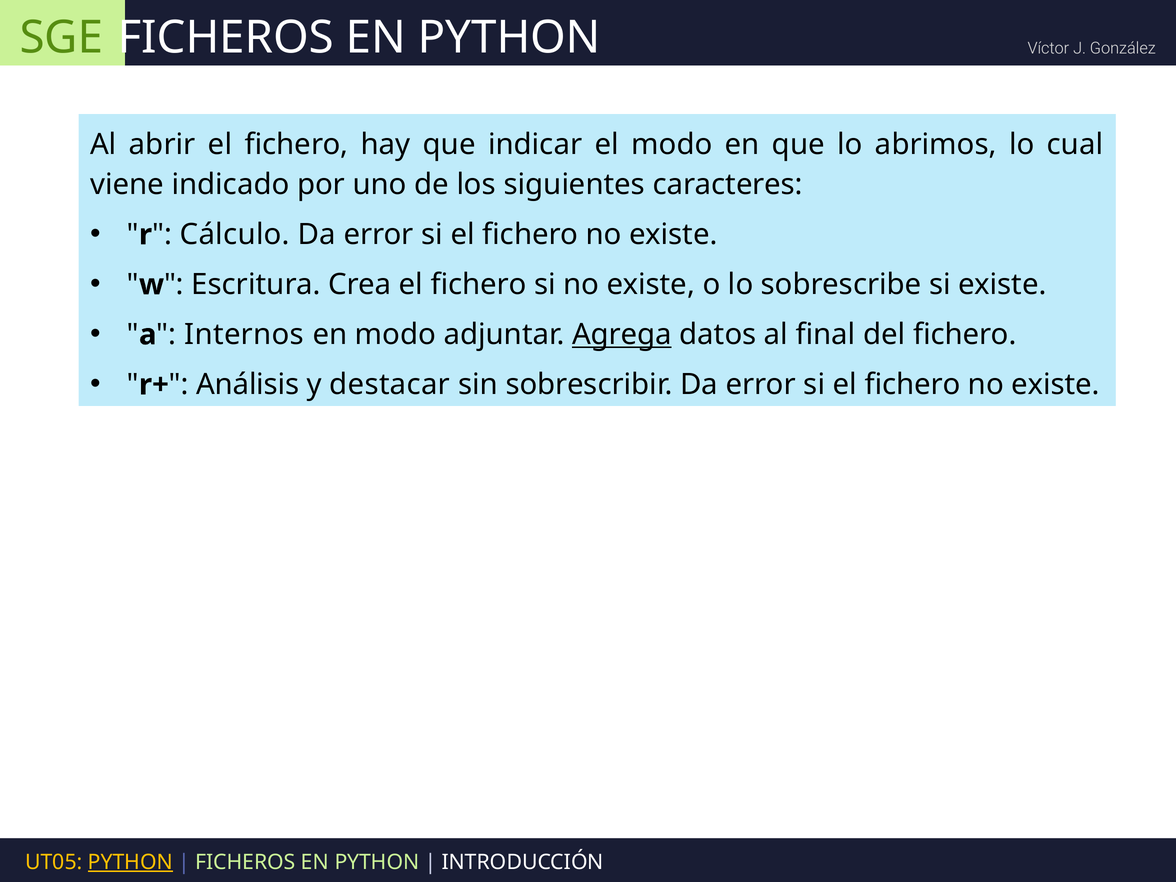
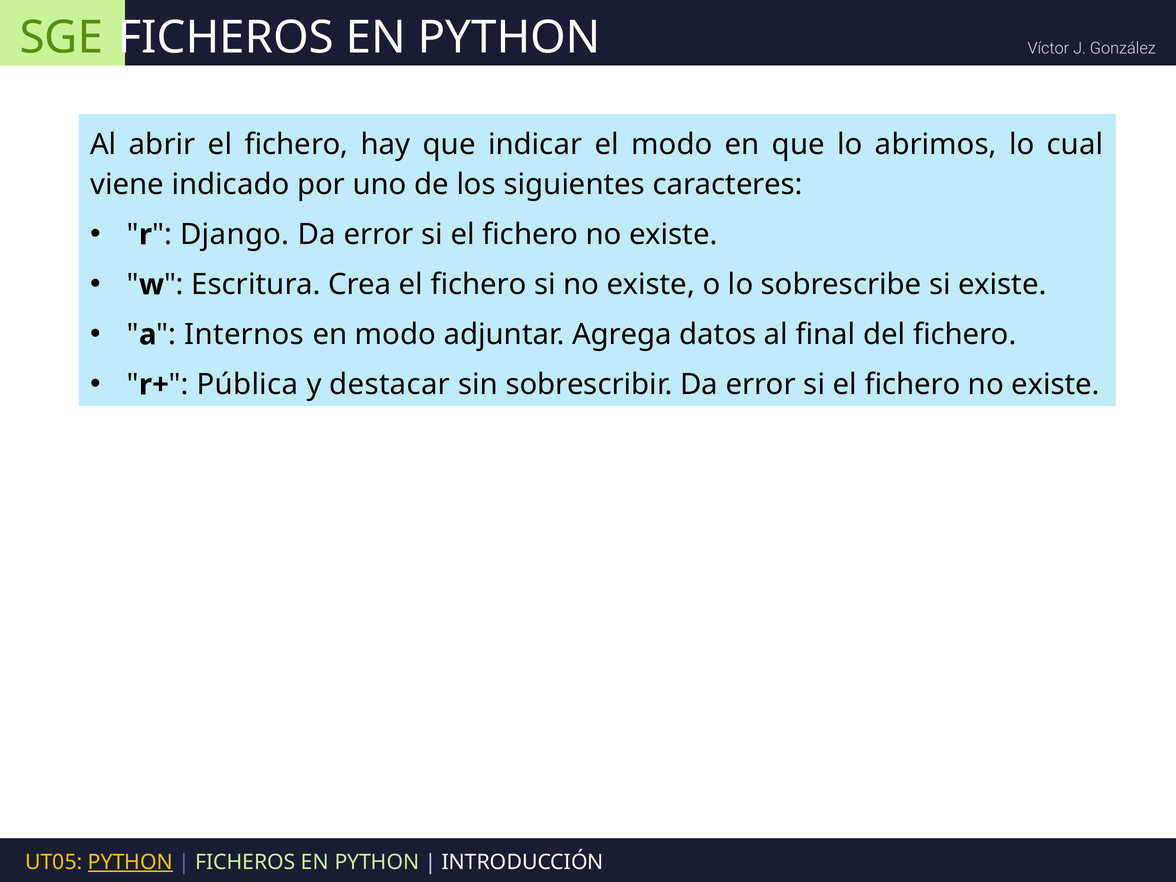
Cálculo: Cálculo -> Django (235, 235)
Agrega underline: present -> none (622, 335)
Análisis: Análisis -> Pública (247, 385)
